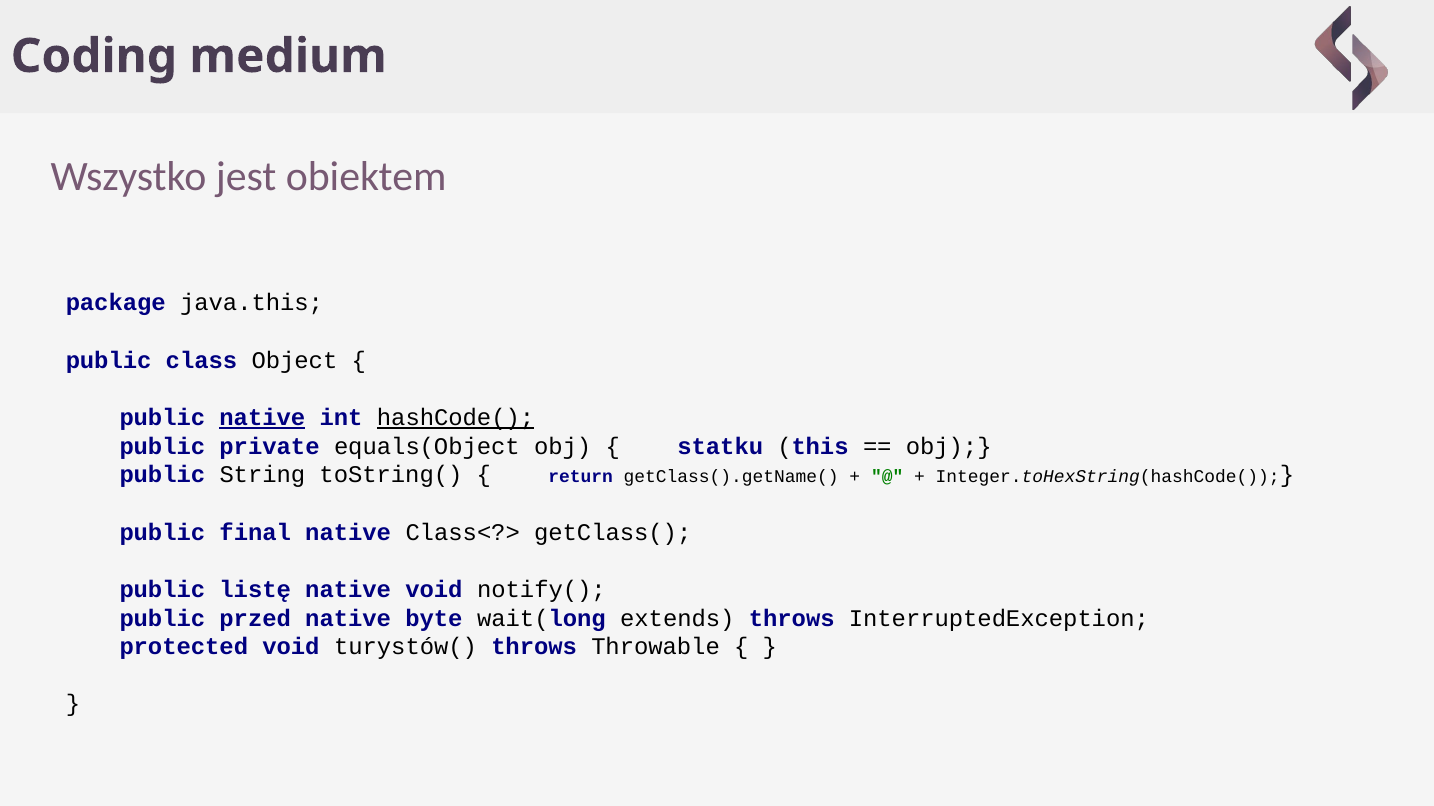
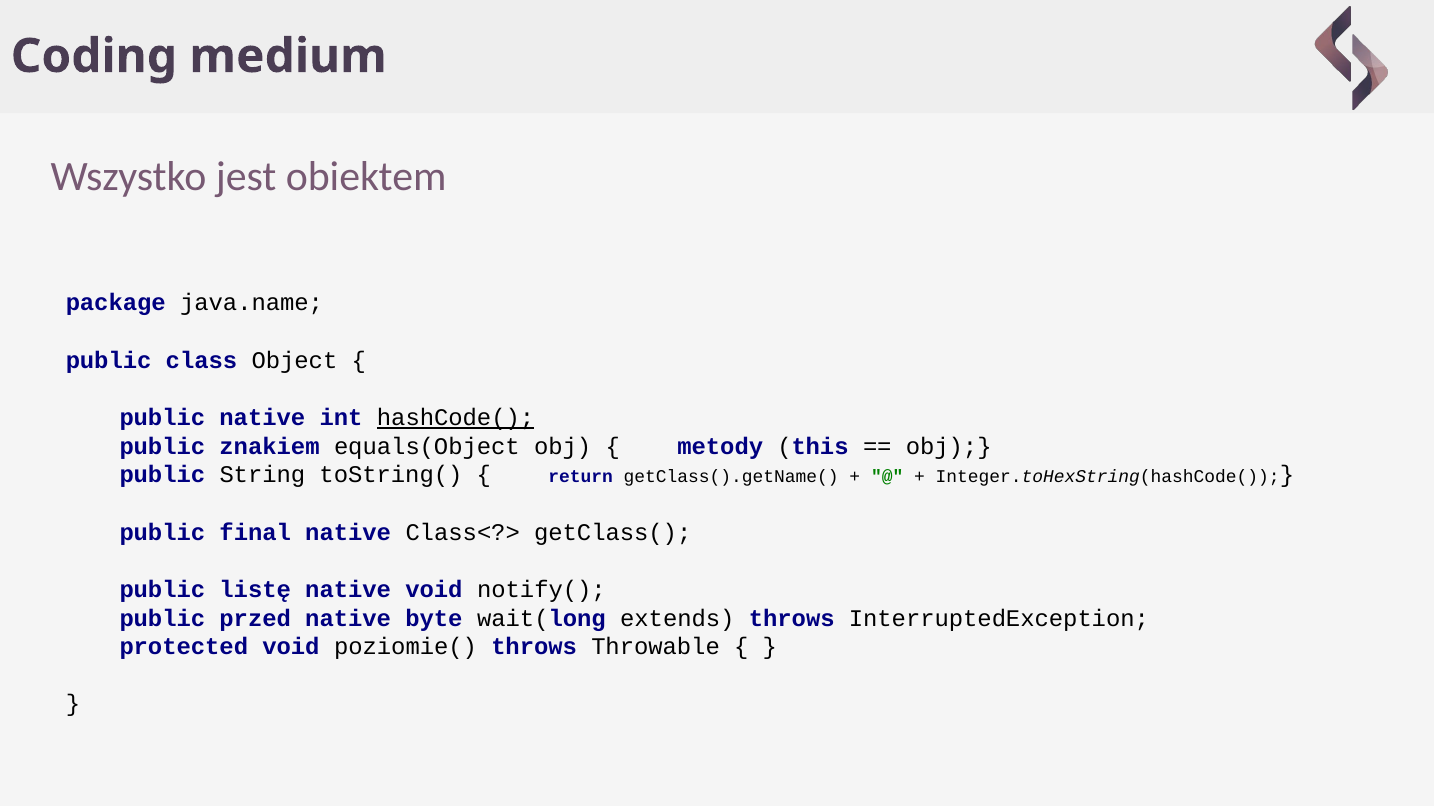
java.this: java.this -> java.name (252, 303)
native underline: present -> none (262, 418)
private: private -> znakiem (270, 447)
statku: statku -> metody (720, 447)
turystów(: turystów( -> poziomie( (406, 647)
